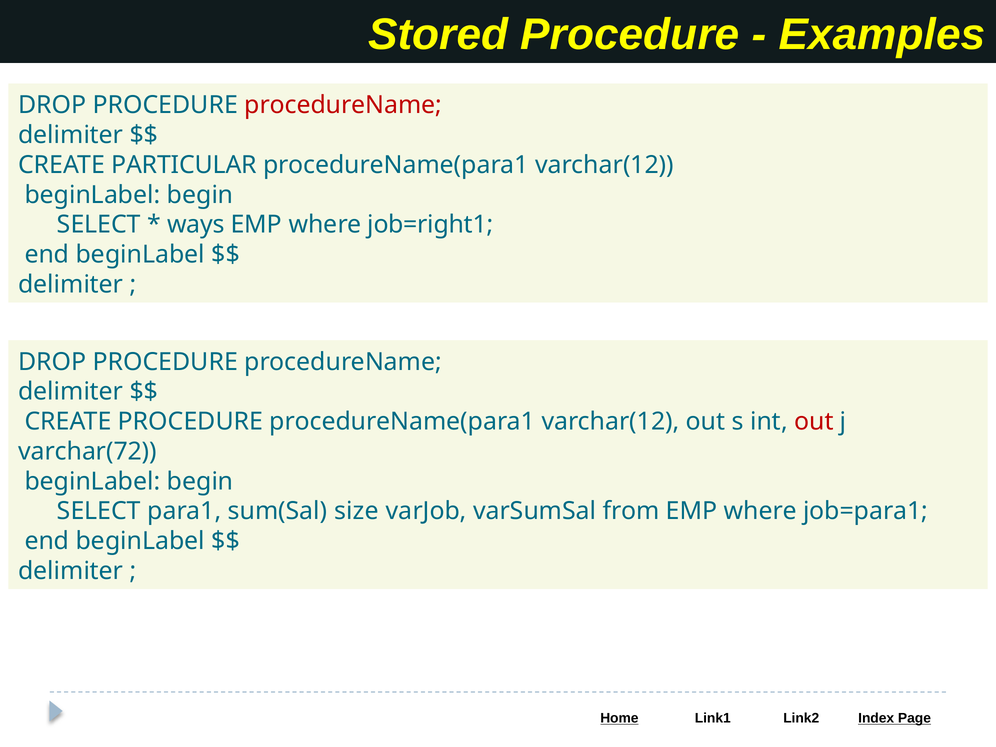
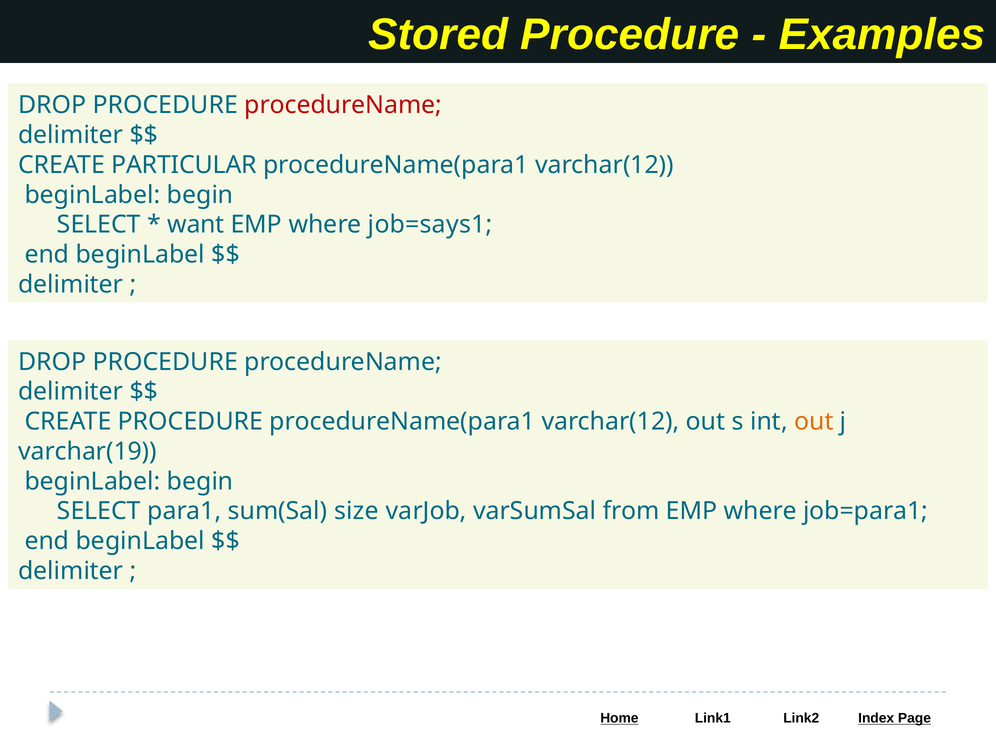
ways: ways -> want (196, 225)
job=right1: job=right1 -> job=says1 (430, 225)
out colour: red -> orange (814, 422)
varchar(72: varchar(72 -> varchar(19 (87, 451)
